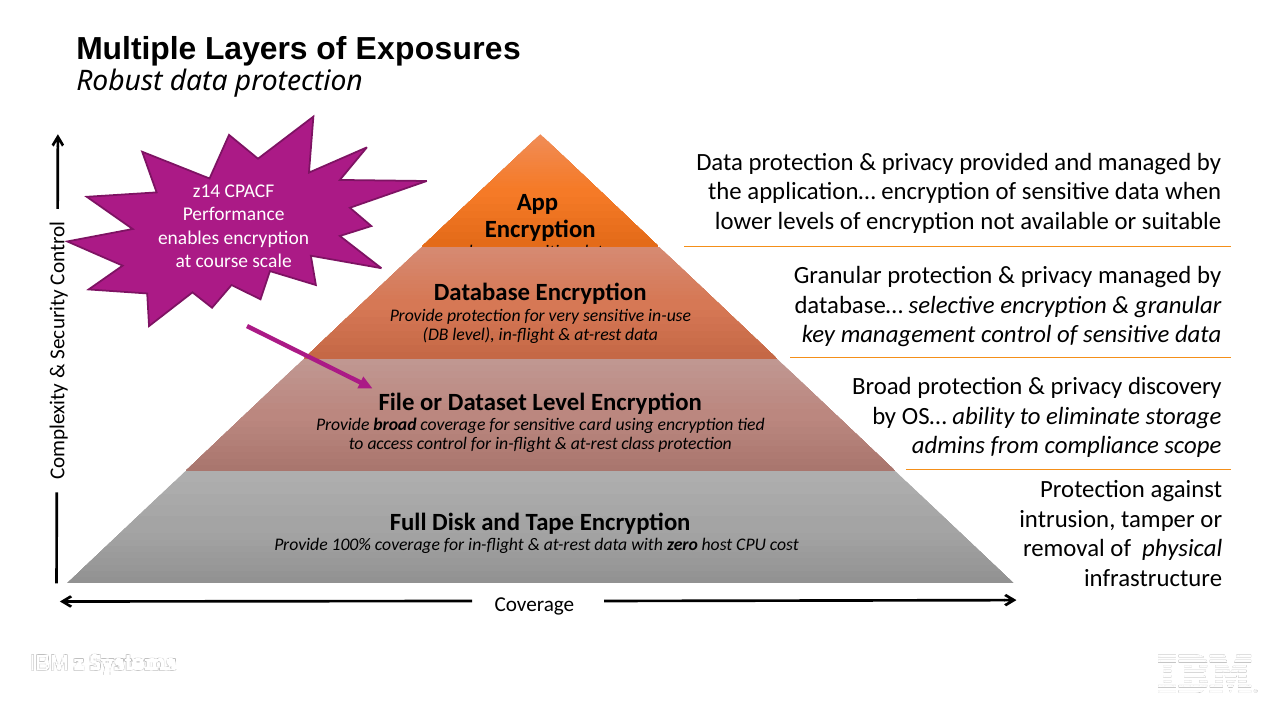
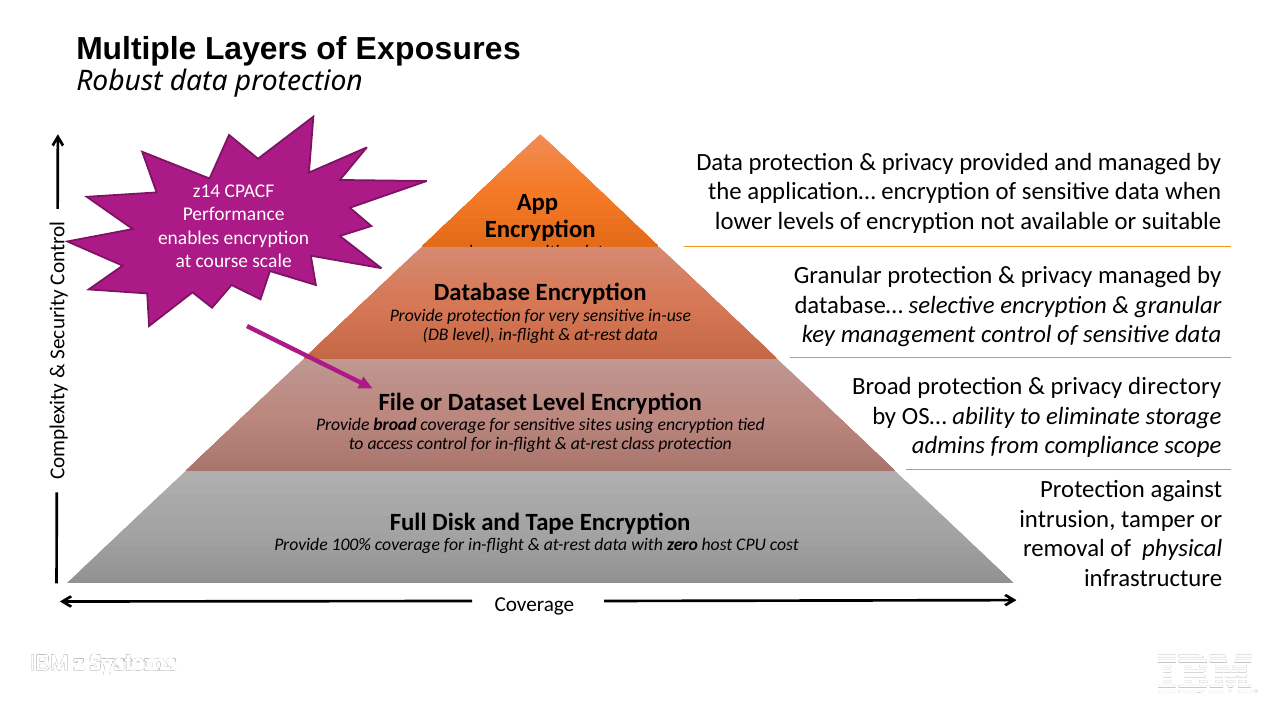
discovery: discovery -> directory (1175, 386)
card: card -> sites (595, 425)
